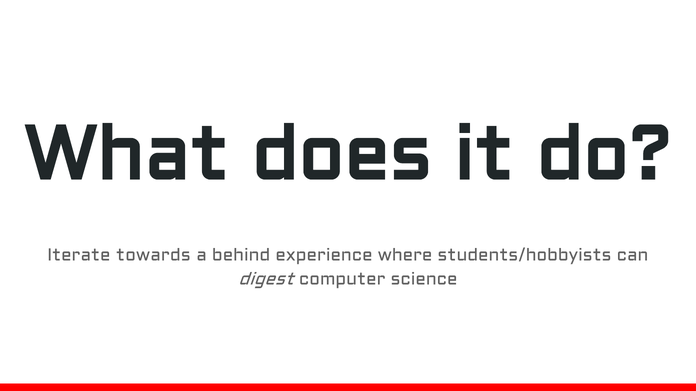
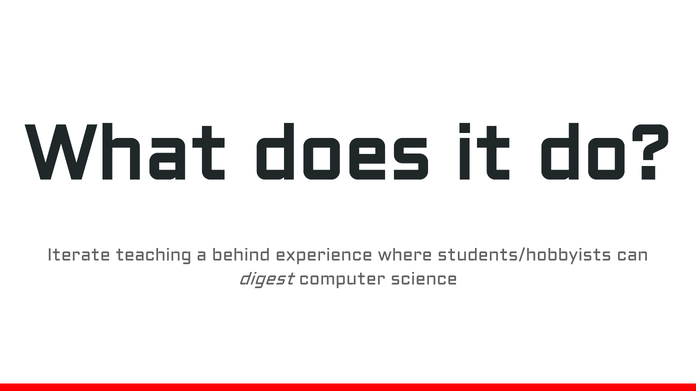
towards: towards -> teaching (153, 256)
